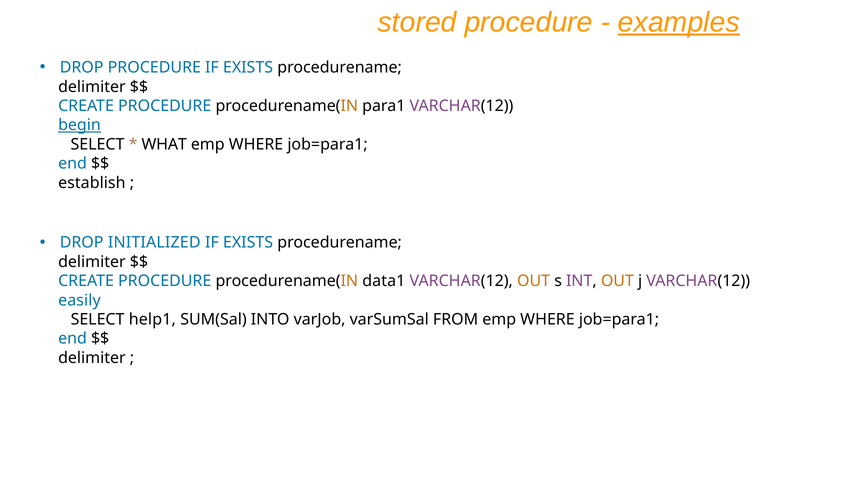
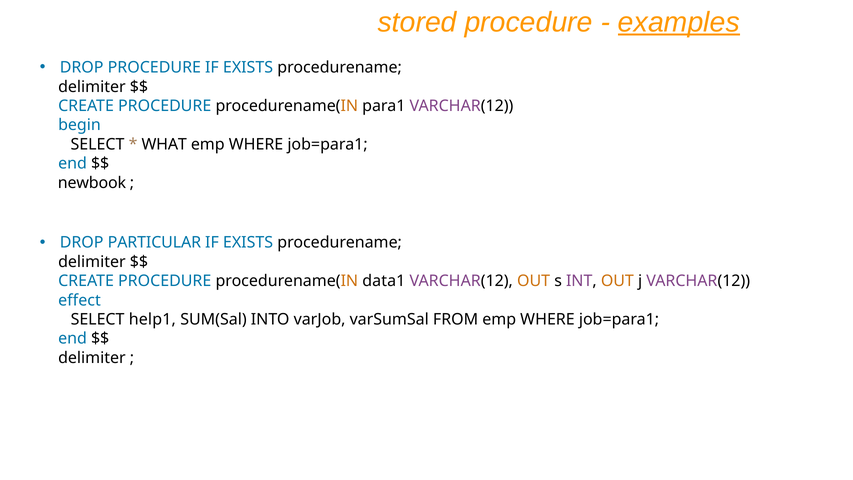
begin underline: present -> none (79, 125)
establish: establish -> newbook (92, 183)
INITIALIZED: INITIALIZED -> PARTICULAR (154, 243)
easily: easily -> effect (79, 300)
